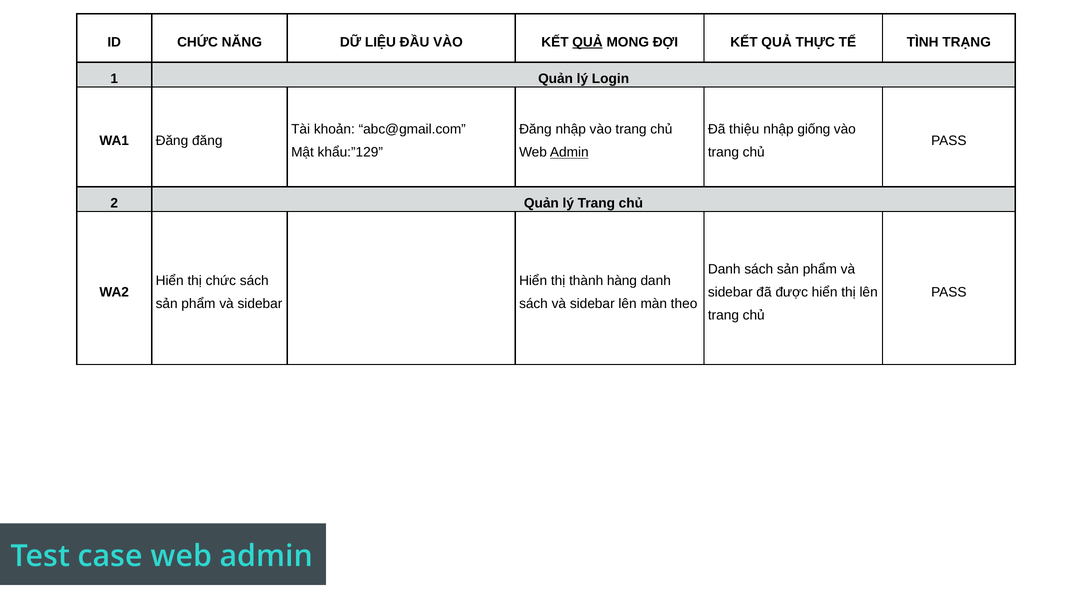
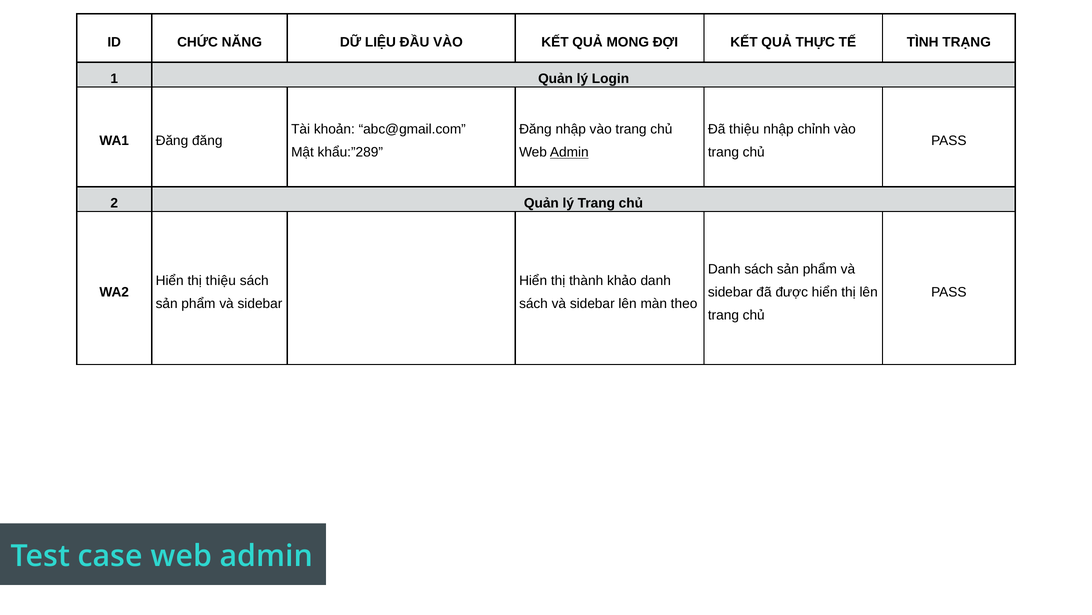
QUẢ underline: present -> none (588, 42)
giống: giống -> chỉnh (814, 129)
khẩu:”129: khẩu:”129 -> khẩu:”289 (350, 152)
thị chức: chức -> thiệu (221, 280)
hàng: hàng -> khảo (622, 280)
